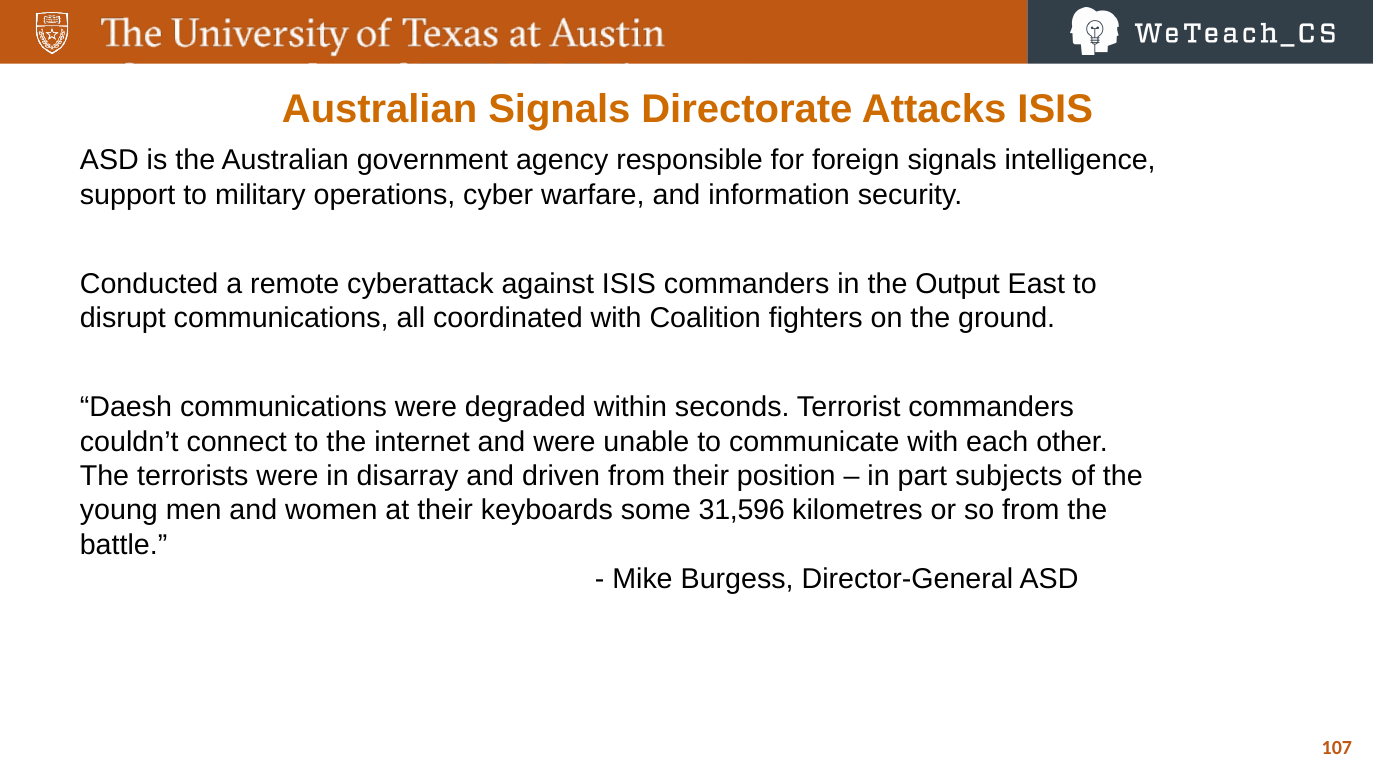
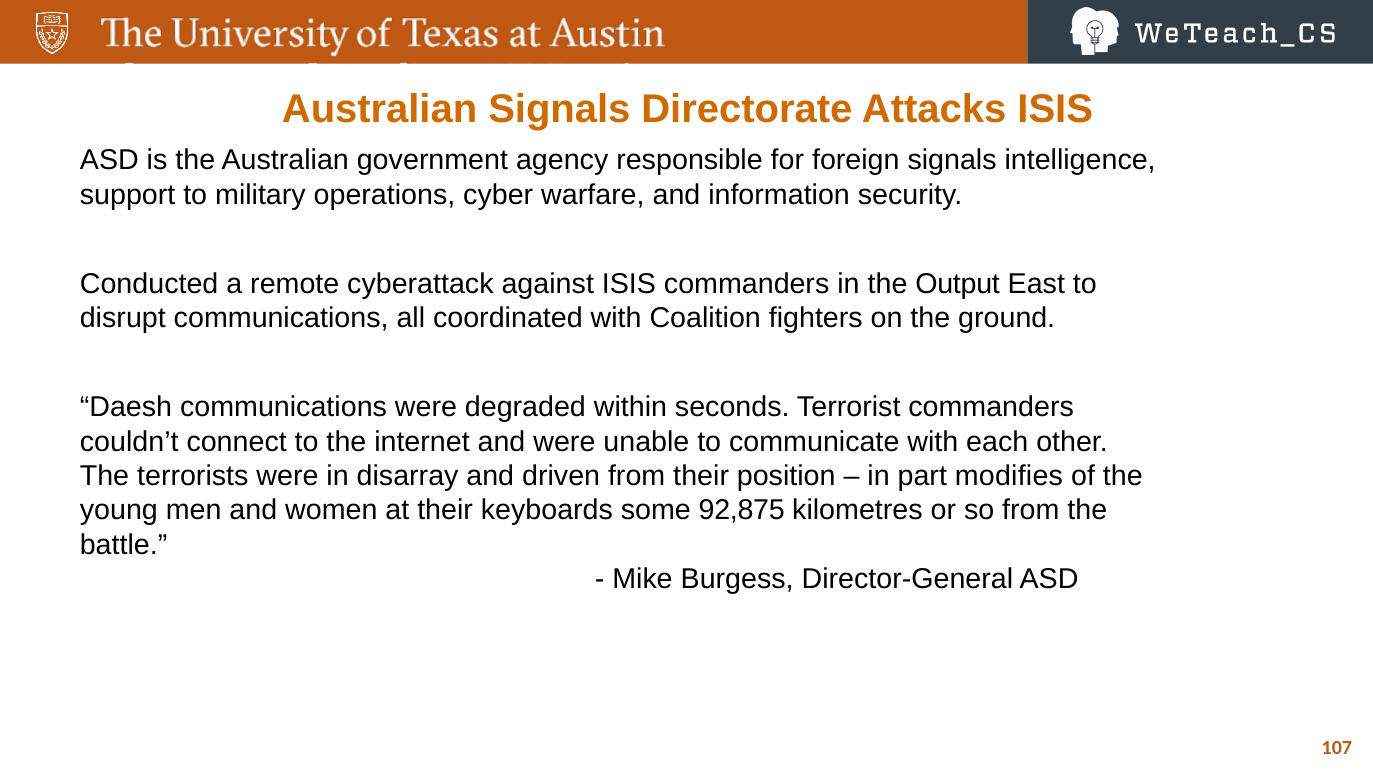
subjects: subjects -> modifies (1009, 476)
31,596: 31,596 -> 92,875 (742, 511)
